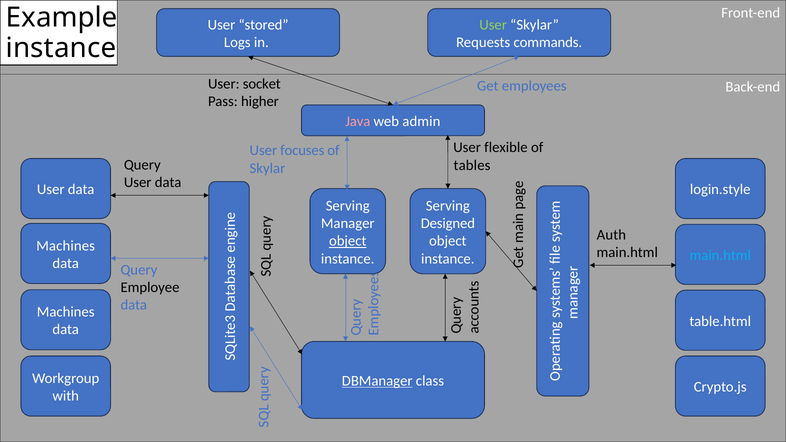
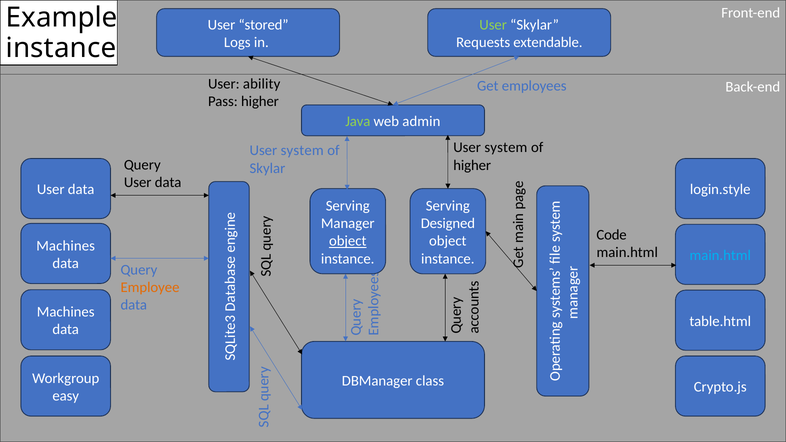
commands: commands -> extendable (548, 42)
socket: socket -> ability (262, 84)
Java colour: pink -> light green (358, 121)
flexible: flexible -> system (506, 148)
focuses: focuses -> system (302, 151)
tables: tables -> higher (472, 165)
Auth: Auth -> Code (612, 235)
Employee colour: black -> orange (150, 287)
DBManager underline: present -> none (377, 381)
with: with -> easy (66, 396)
